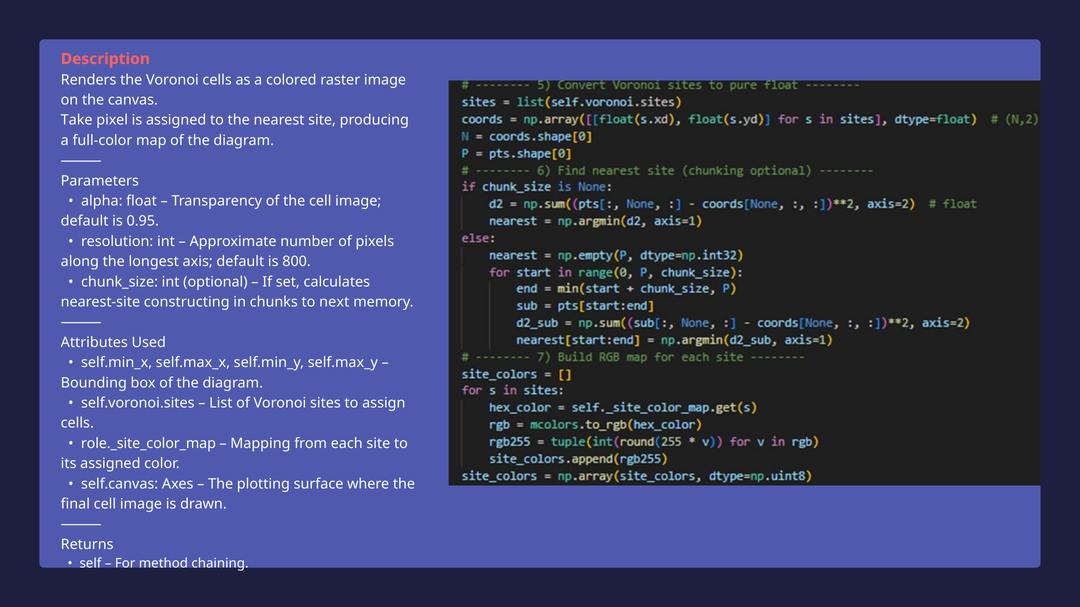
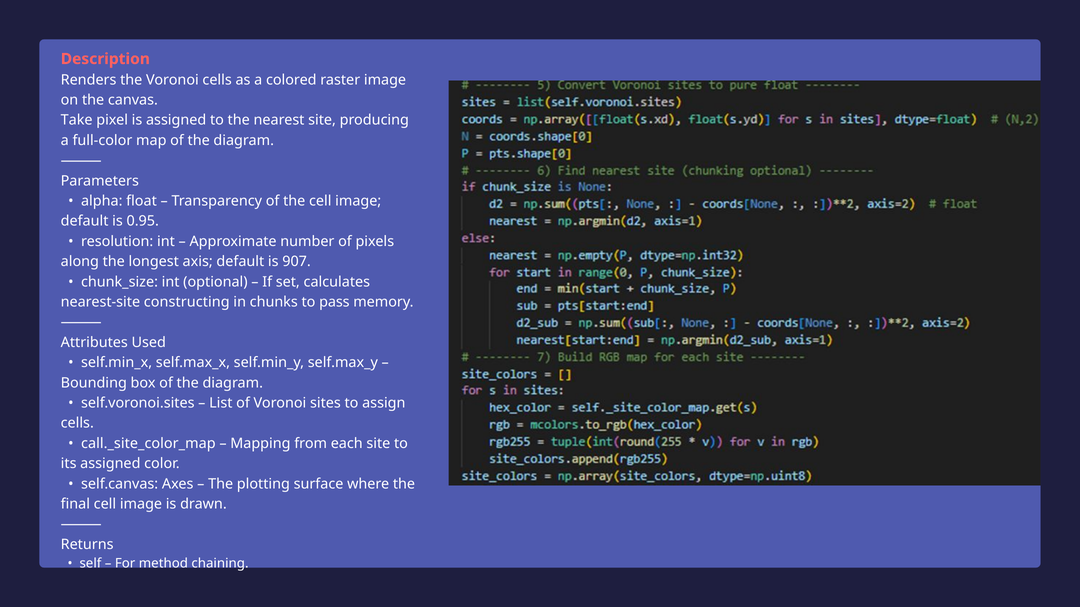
800: 800 -> 907 (297, 262)
next: next -> pass (334, 302)
role._site_color_map: role._site_color_map -> call._site_color_map (148, 444)
